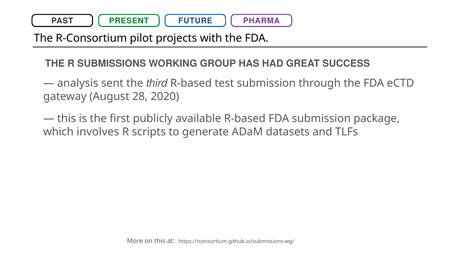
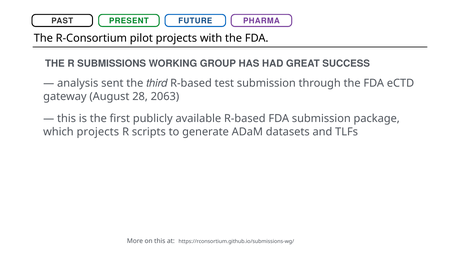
2020: 2020 -> 2063 (165, 96)
which involves: involves -> projects (98, 132)
